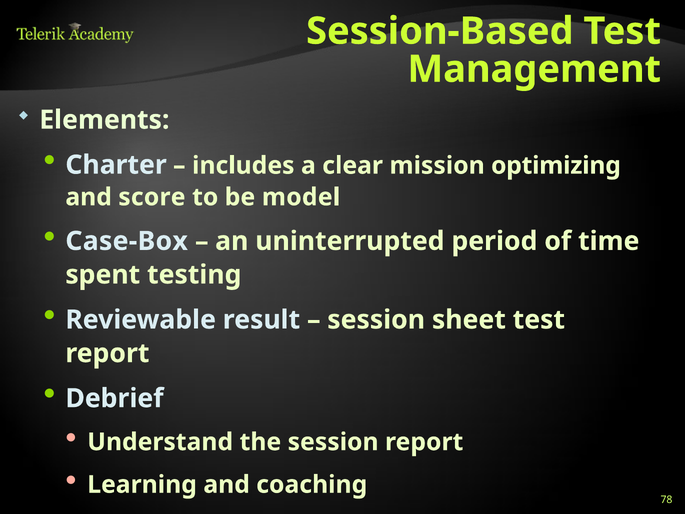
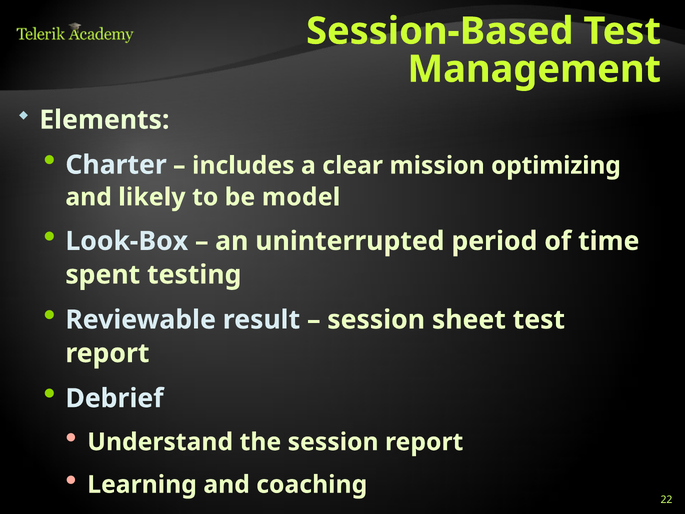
score: score -> likely (152, 197)
Case-Box: Case-Box -> Look-Box (127, 241)
78: 78 -> 22 (667, 499)
